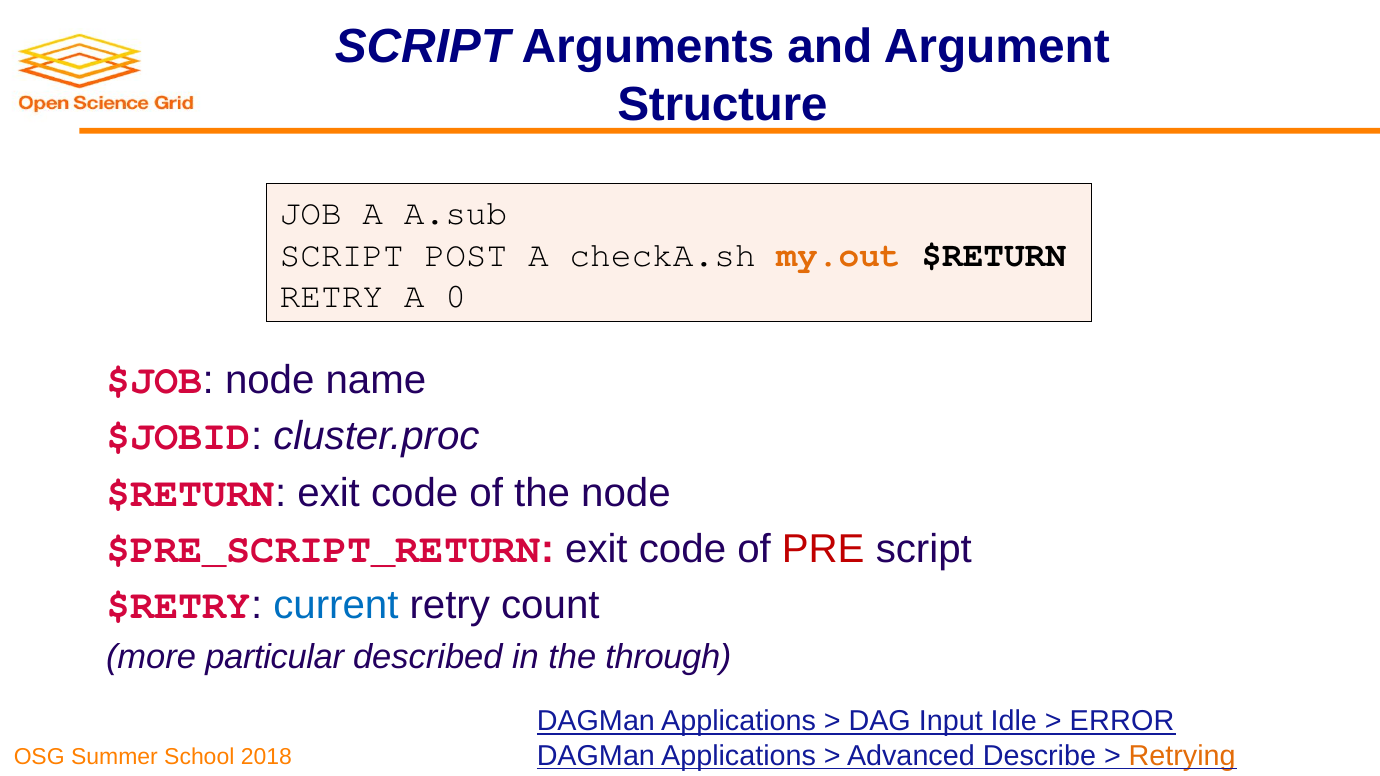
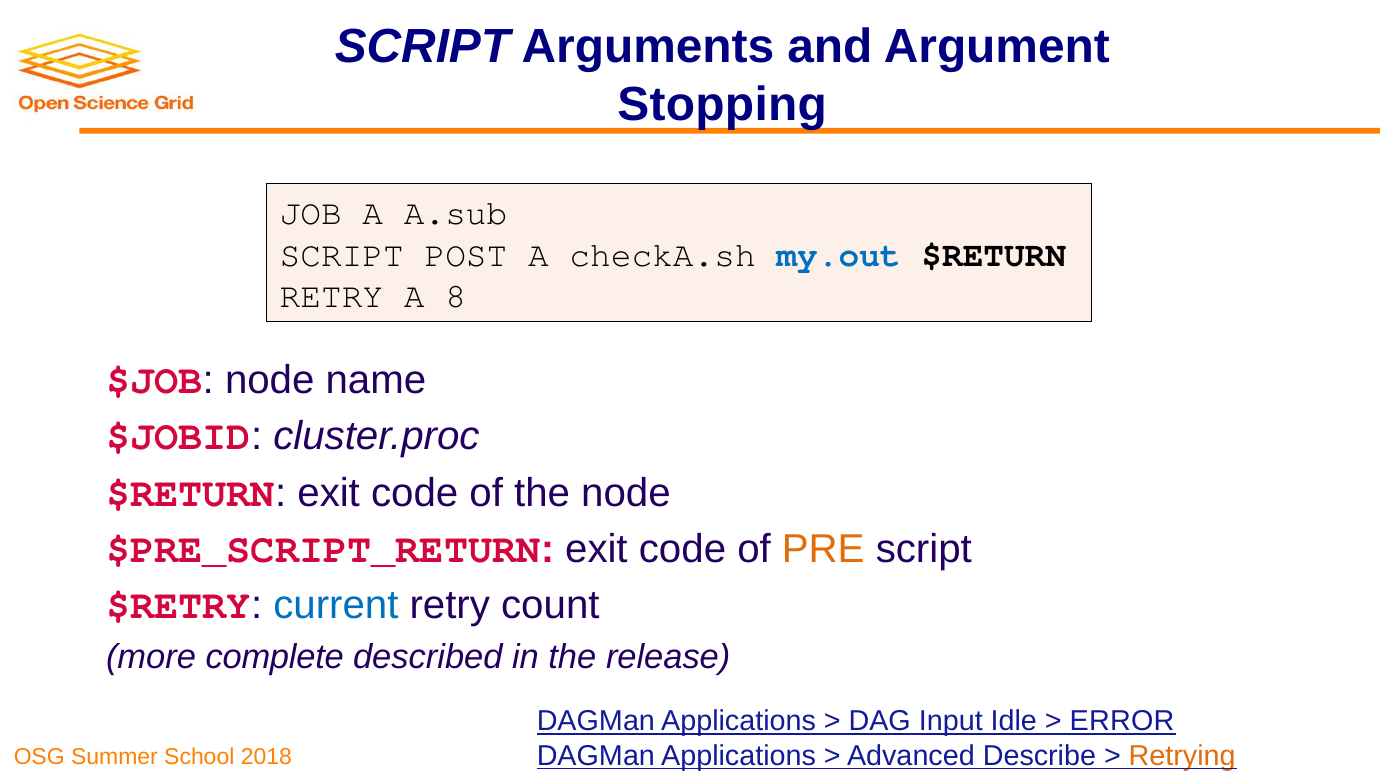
Structure: Structure -> Stopping (722, 105)
my.out colour: orange -> blue (839, 255)
0: 0 -> 8 (456, 296)
PRE colour: red -> orange (823, 549)
particular: particular -> complete (275, 657)
through: through -> release (668, 657)
